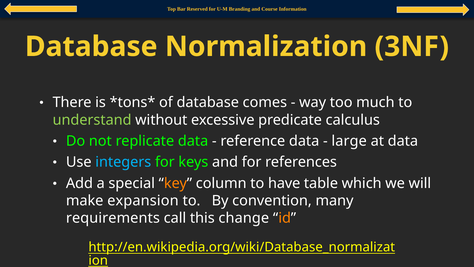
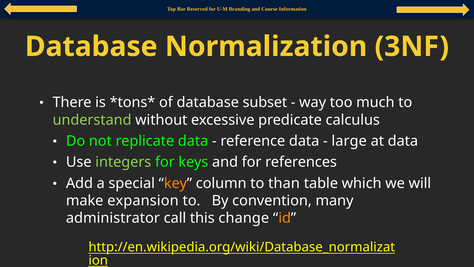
comes: comes -> subset (265, 102)
integers colour: light blue -> light green (123, 162)
have: have -> than (284, 183)
requirements: requirements -> administrator (113, 218)
